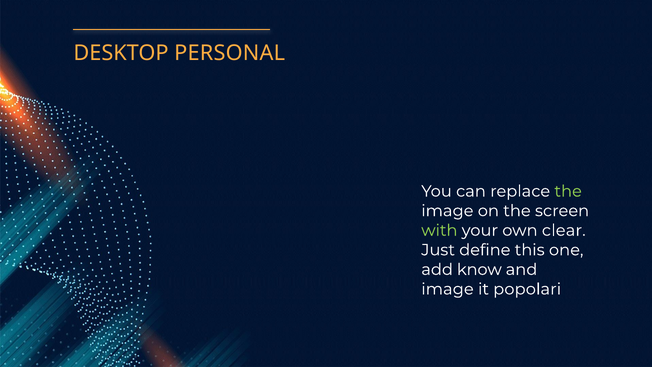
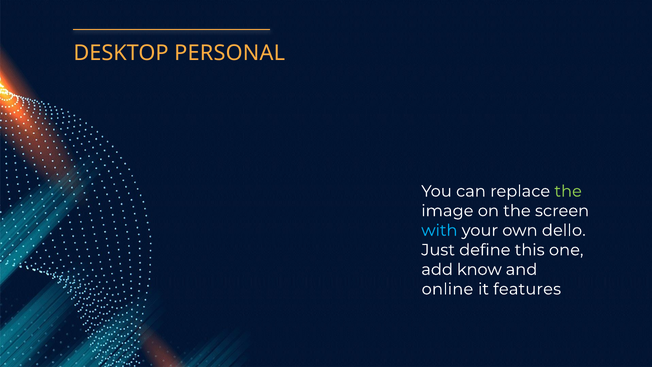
with colour: light green -> light blue (439, 230)
clear: clear -> dello (564, 230)
image: image -> online (447, 289)
popolari: popolari -> features (527, 289)
